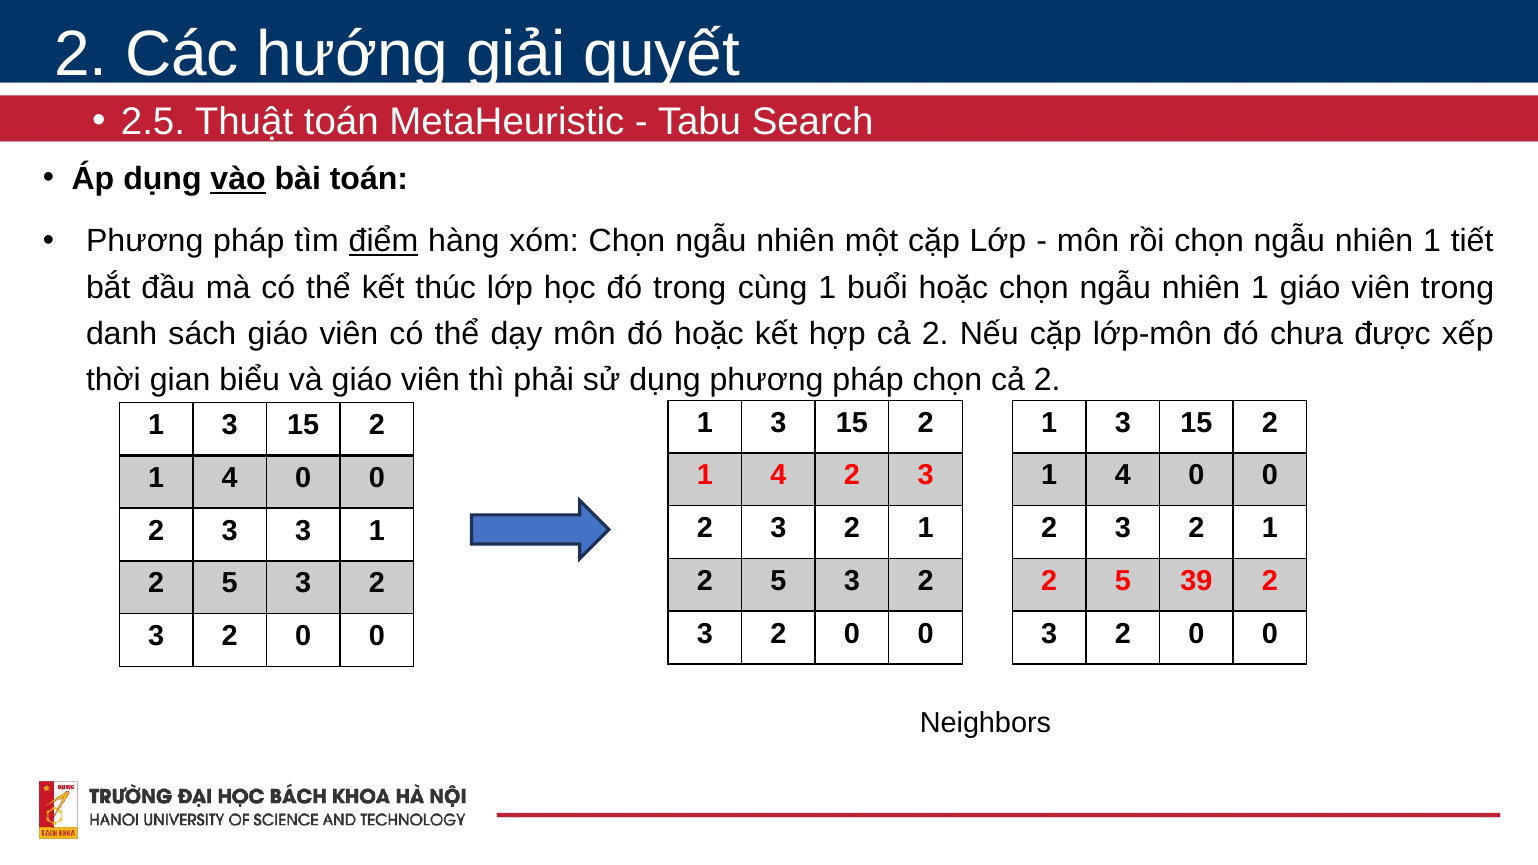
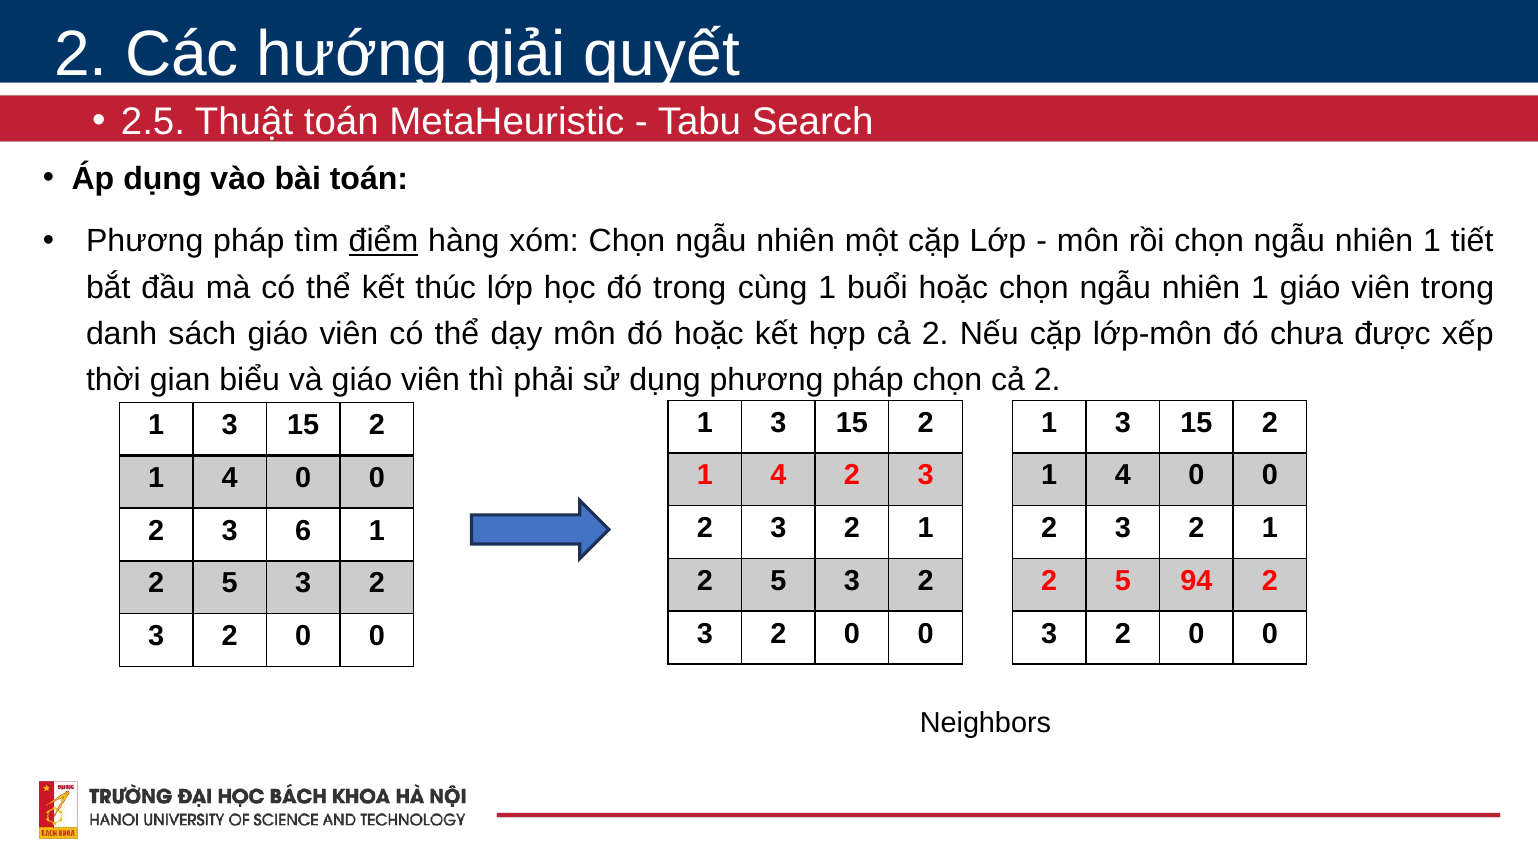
vào underline: present -> none (238, 179)
3 3: 3 -> 6 (303, 531)
39: 39 -> 94 (1196, 581)
